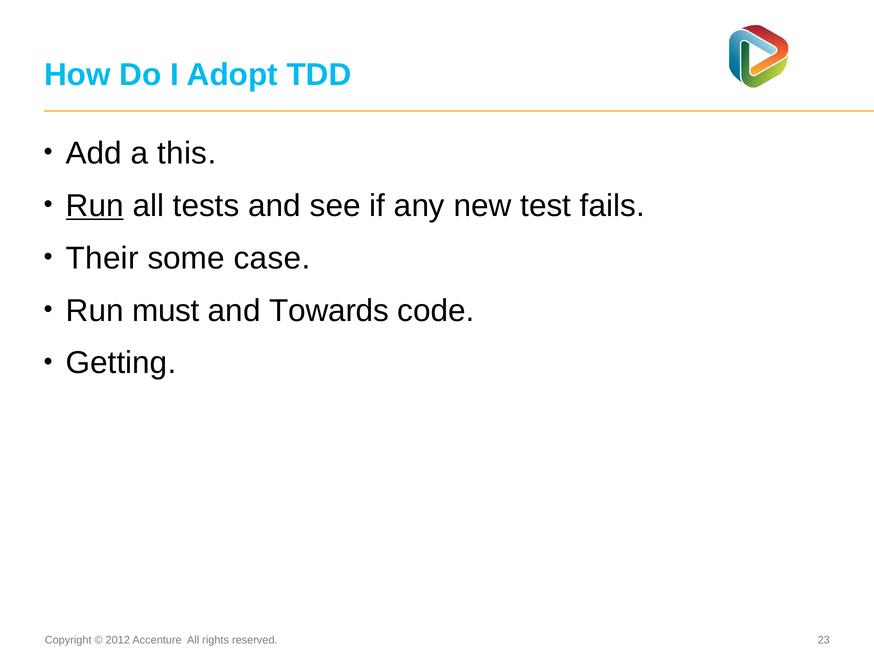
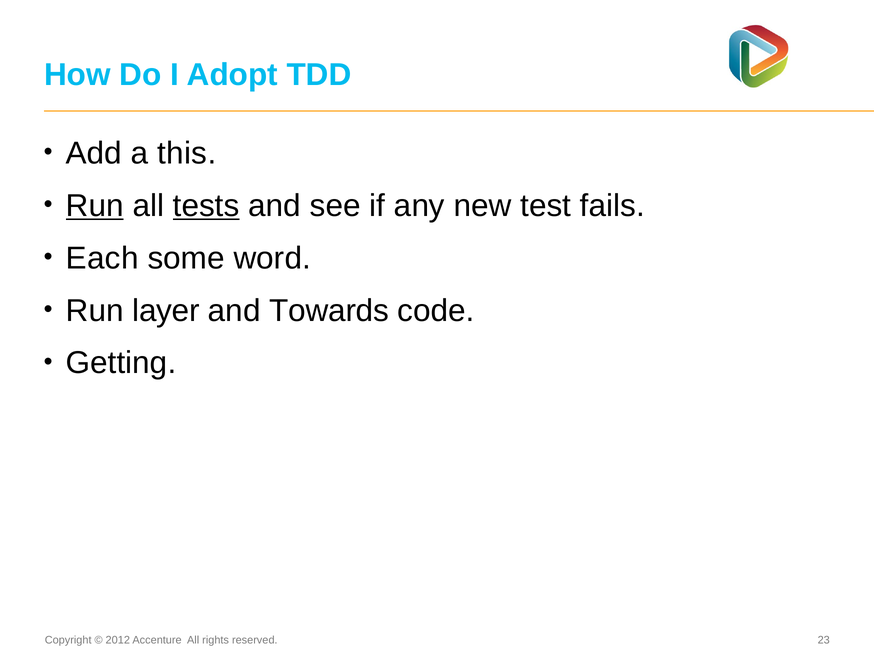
tests underline: none -> present (206, 206)
Their: Their -> Each (102, 258)
case: case -> word (272, 258)
must: must -> layer (166, 310)
